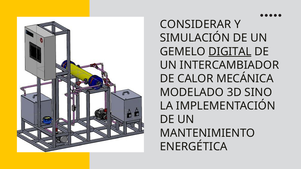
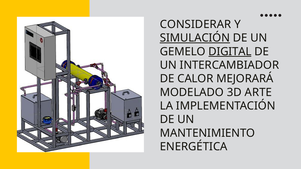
SIMULACIÓN underline: none -> present (195, 38)
MECÁNICA: MECÁNICA -> MEJORARÁ (245, 79)
SINO: SINO -> ARTE (258, 92)
